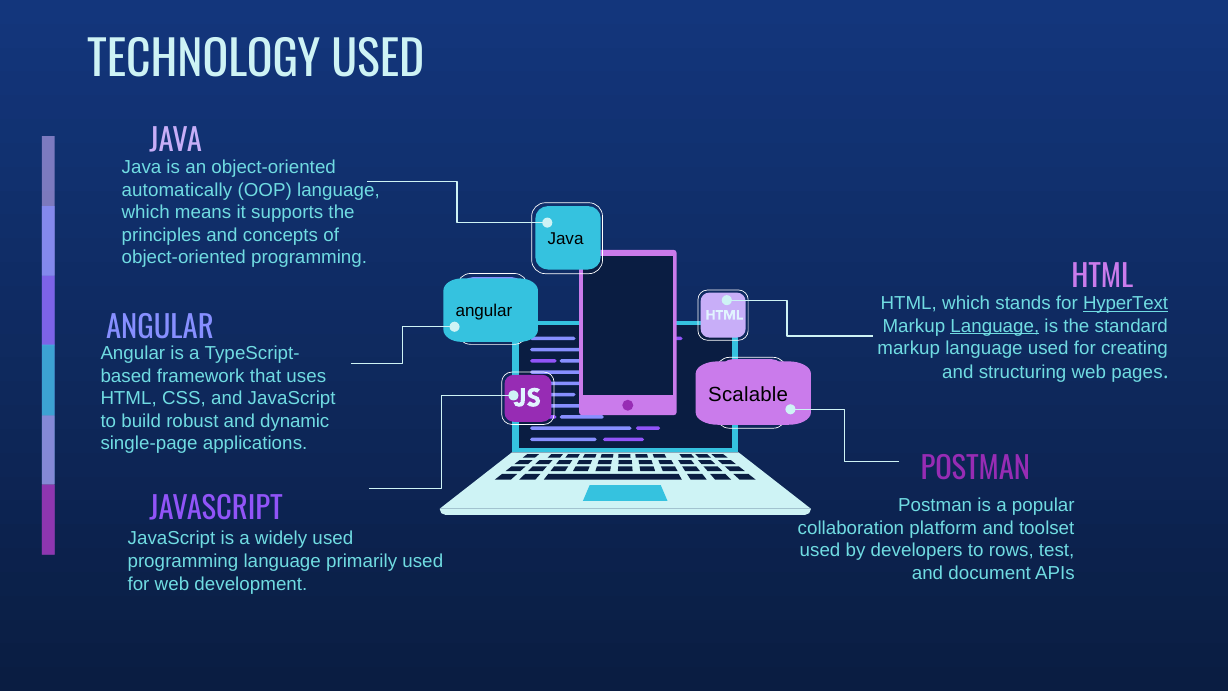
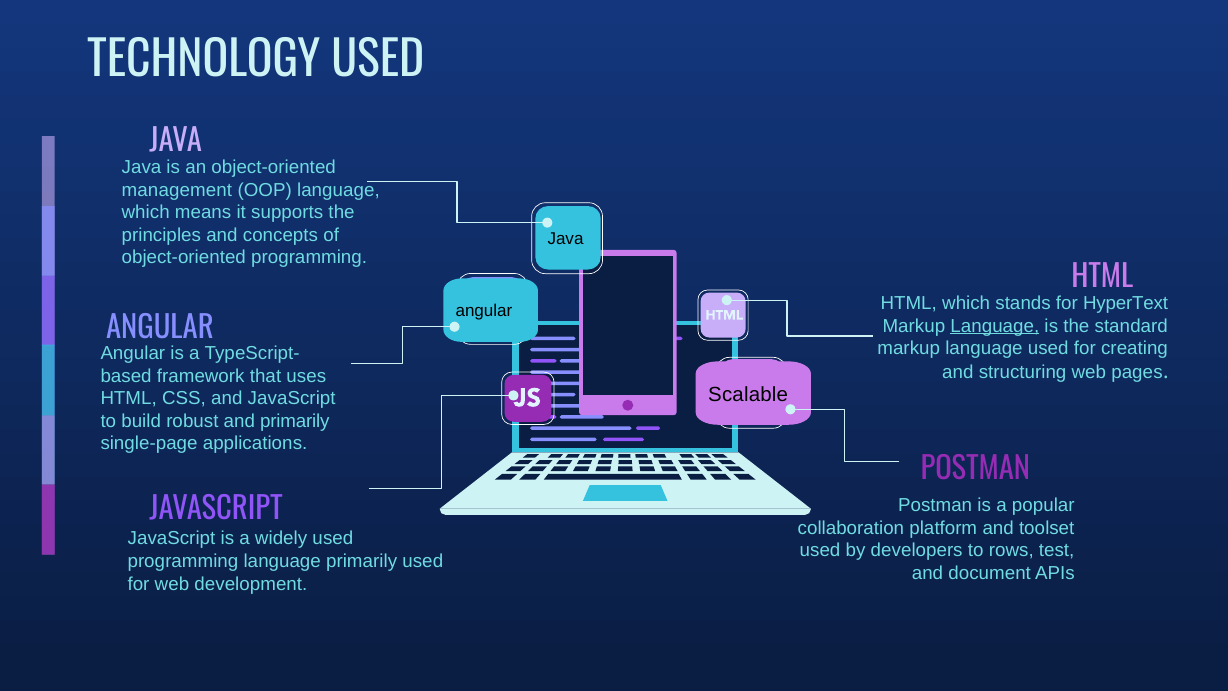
automatically: automatically -> management (177, 190)
HyperText underline: present -> none (1126, 303)
and dynamic: dynamic -> primarily (295, 421)
